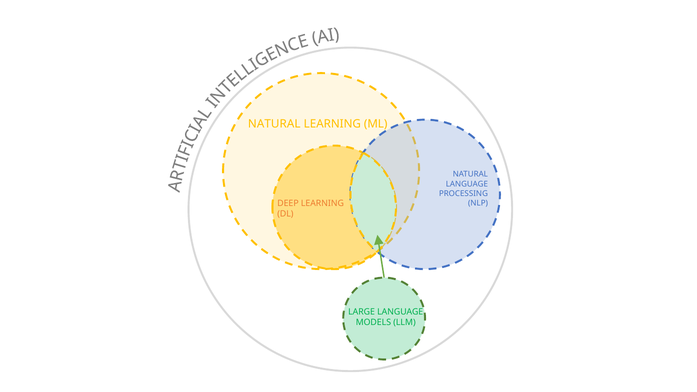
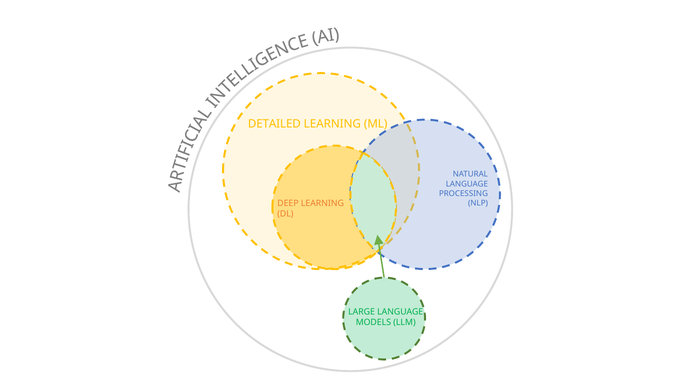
NATURAL: NATURAL -> DETAILED (274, 124)
